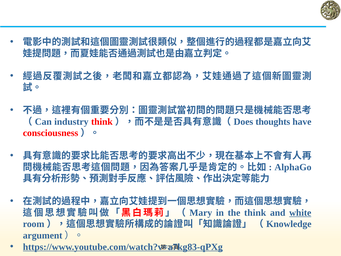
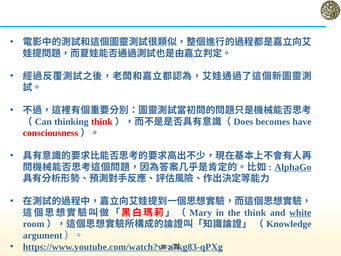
industry: industry -> thinking (71, 122)
thoughts: thoughts -> becomes (273, 122)
AlphaGo underline: none -> present (293, 167)
